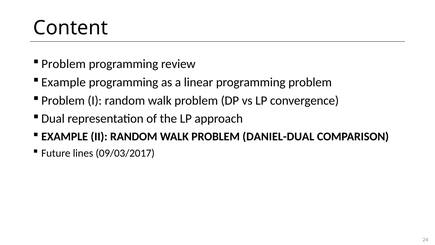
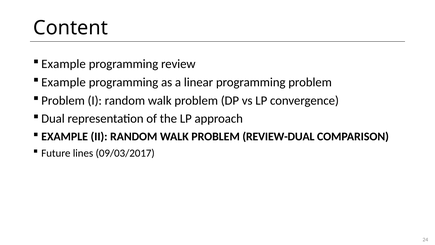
Problem: Problem -> Example (64, 64)
DANIEL-DUAL: DANIEL-DUAL -> REVIEW-DUAL (278, 136)
